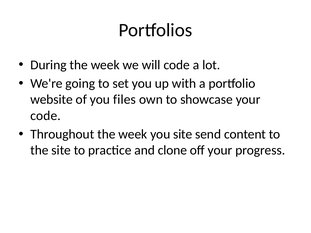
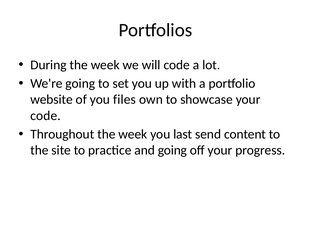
you site: site -> last (183, 134)
and clone: clone -> going (172, 150)
